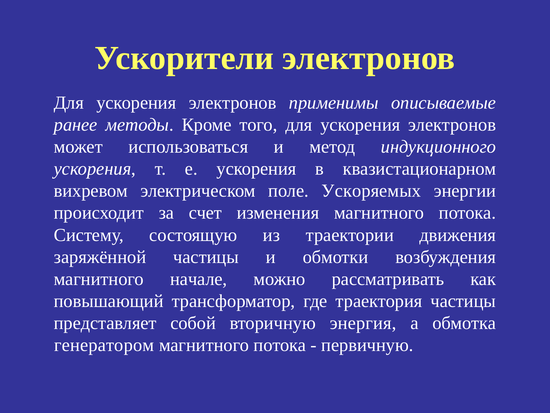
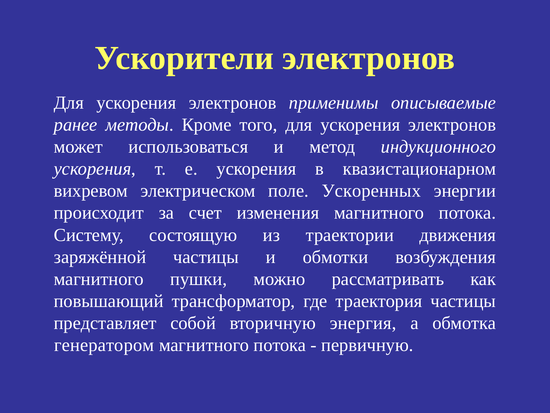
Ускоряемых: Ускоряемых -> Ускоренных (371, 191)
начале: начале -> пушки (199, 279)
